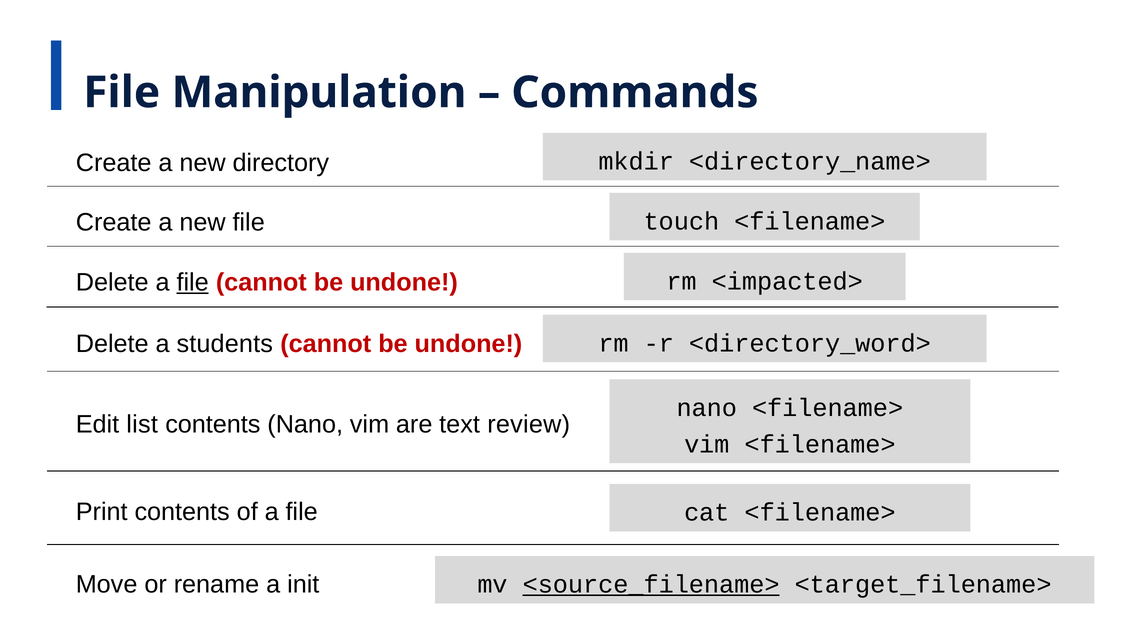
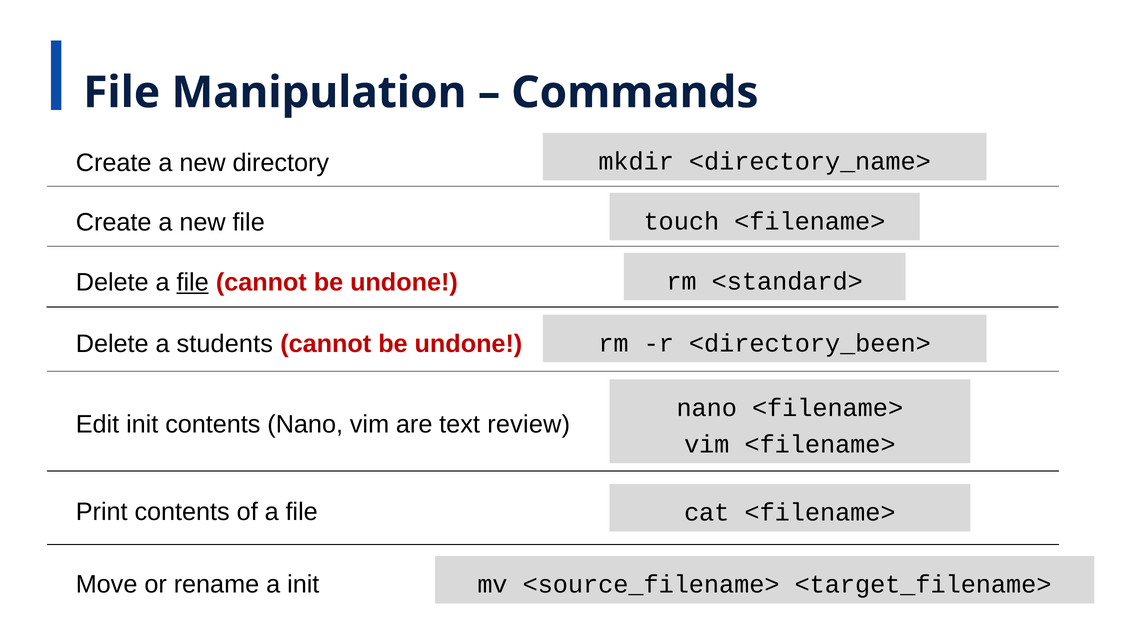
<impacted>: <impacted> -> <standard> (787, 281)
<directory_word>: <directory_word> -> <directory_been> (810, 343)
Edit list: list -> init (142, 424)
<source_filename> underline: present -> none (651, 584)
